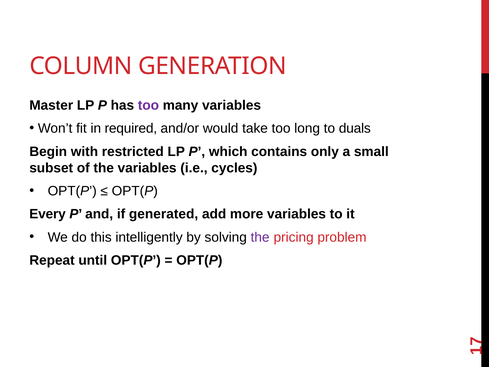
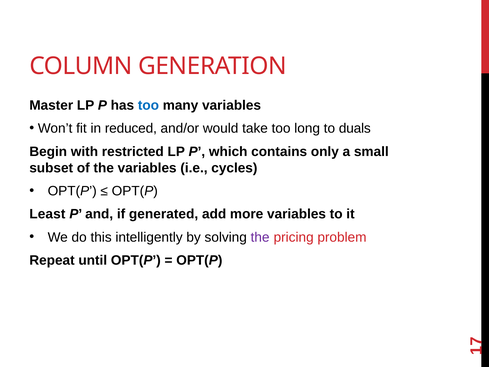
too colour: purple -> blue (148, 105)
required: required -> reduced (131, 128)
Every: Every -> Least (47, 214)
